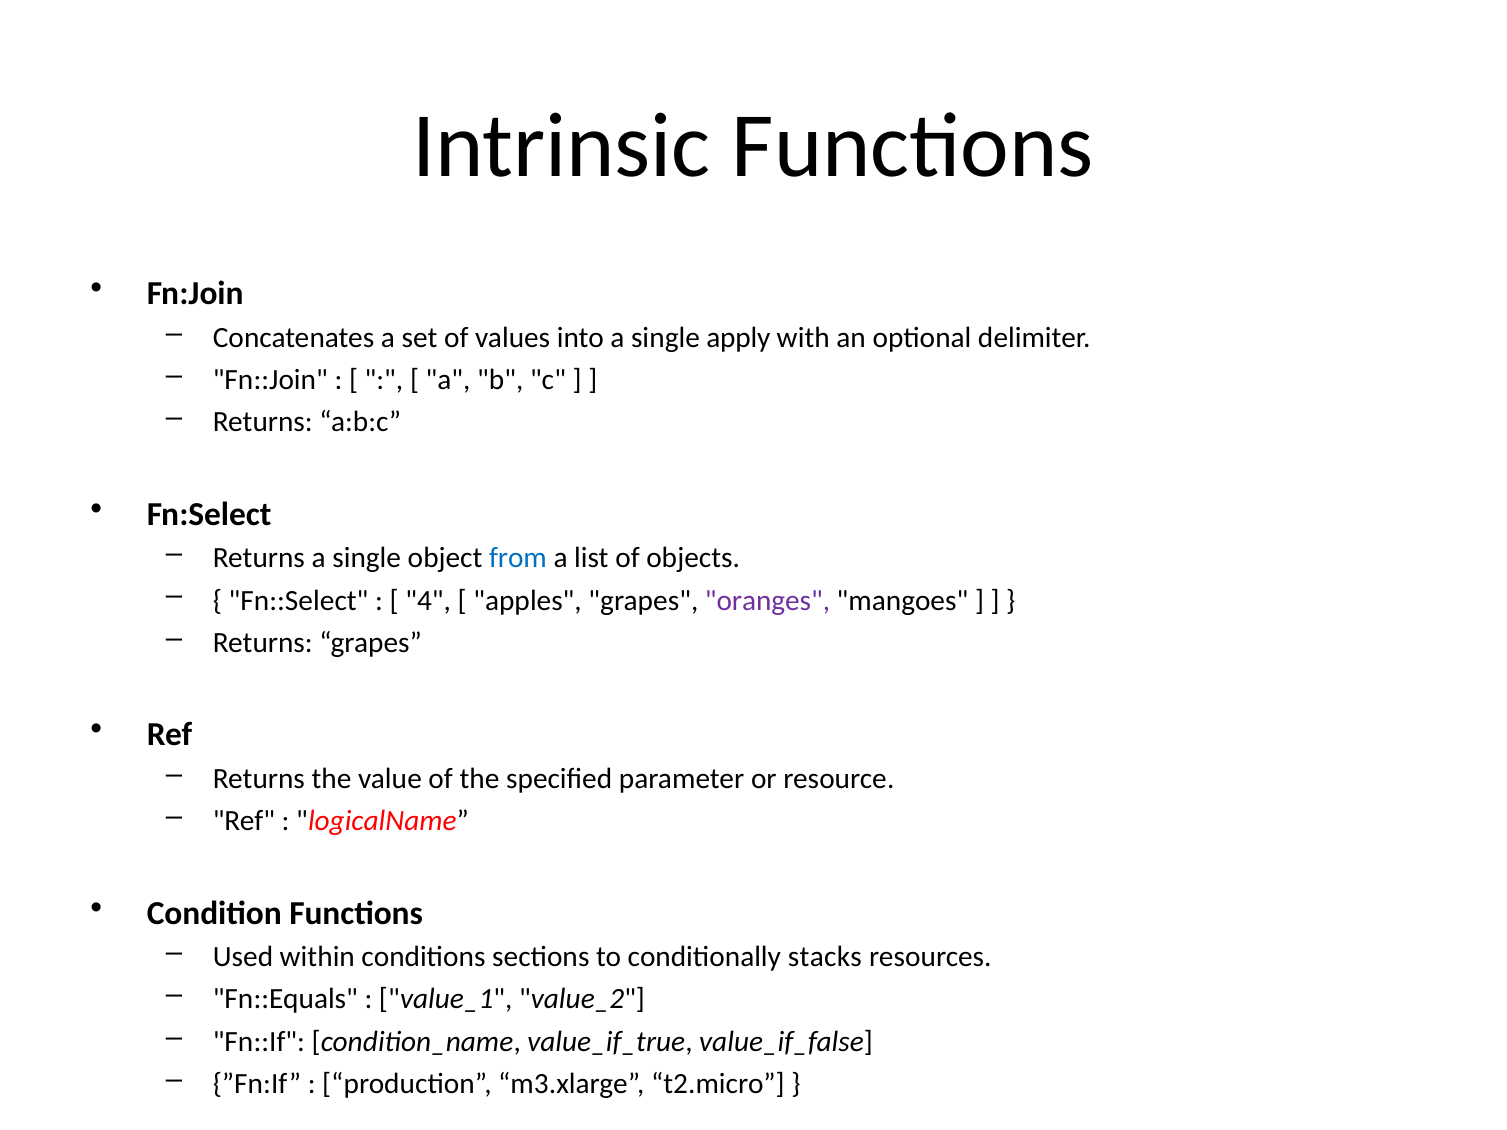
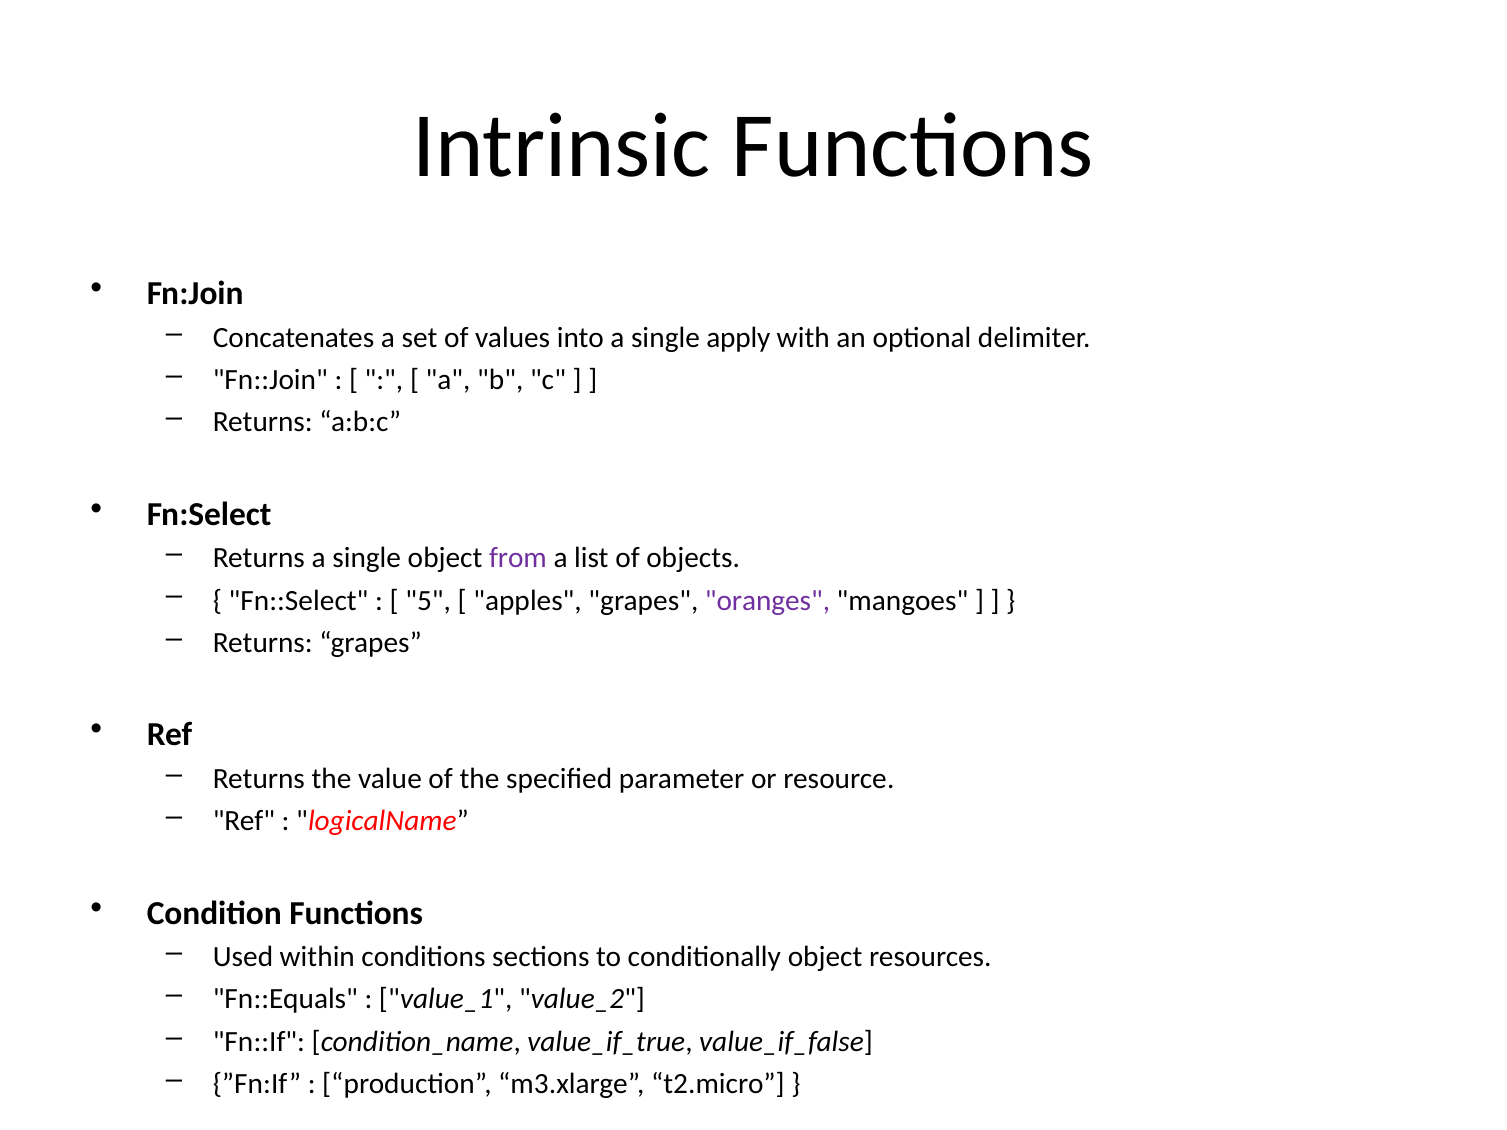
from colour: blue -> purple (518, 558)
4: 4 -> 5 (428, 600)
conditionally stacks: stacks -> object (825, 957)
